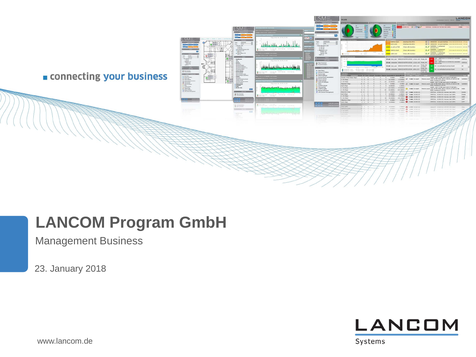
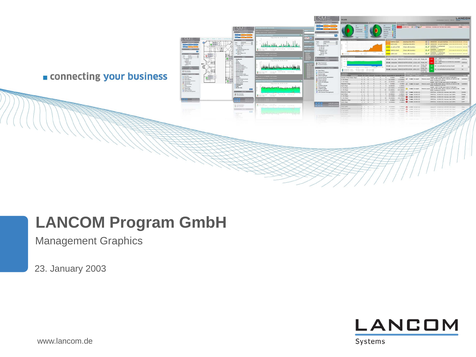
Business: Business -> Graphics (121, 241)
2018: 2018 -> 2003 (96, 269)
